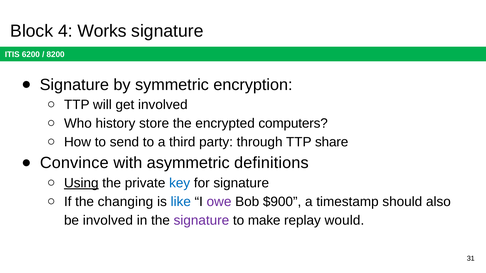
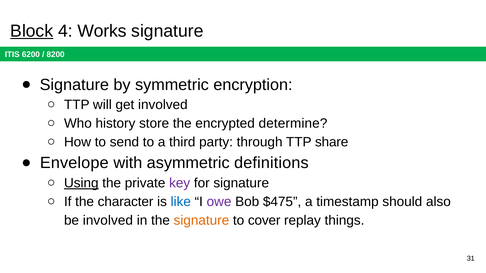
Block underline: none -> present (32, 31)
computers: computers -> determine (293, 124)
Convince: Convince -> Envelope (74, 163)
key colour: blue -> purple (180, 183)
changing: changing -> character (126, 202)
$900: $900 -> $475 (282, 202)
signature colour: purple -> orange (201, 221)
make: make -> cover (264, 221)
would: would -> things (345, 221)
